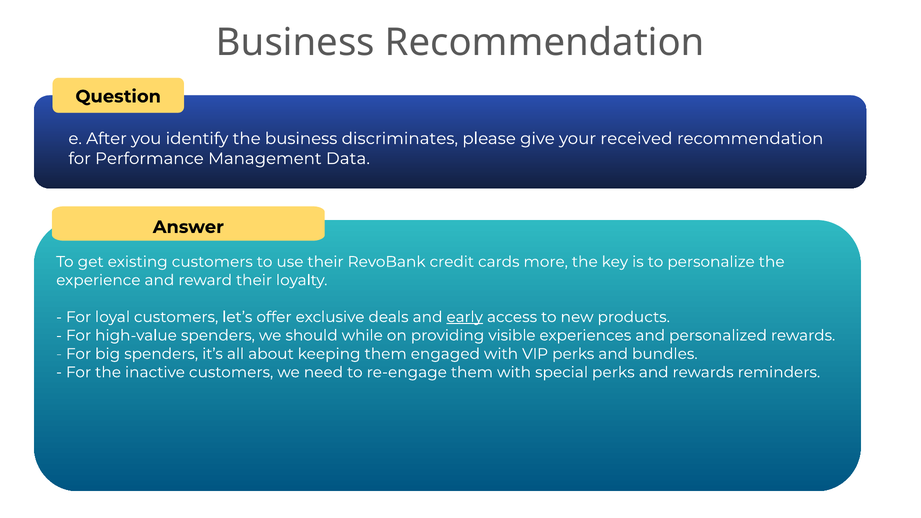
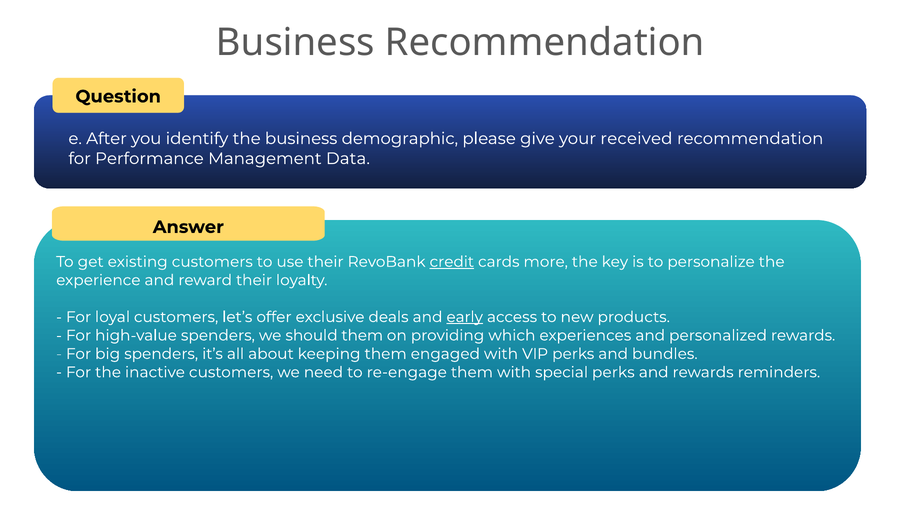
discriminates: discriminates -> demographic (400, 139)
credit underline: none -> present (452, 262)
should while: while -> them (362, 335)
visible: visible -> which (512, 335)
